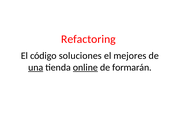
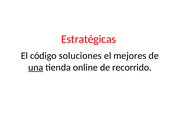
Refactoring: Refactoring -> Estratégicas (89, 39)
online underline: present -> none (85, 68)
formarán: formarán -> recorrido (132, 68)
